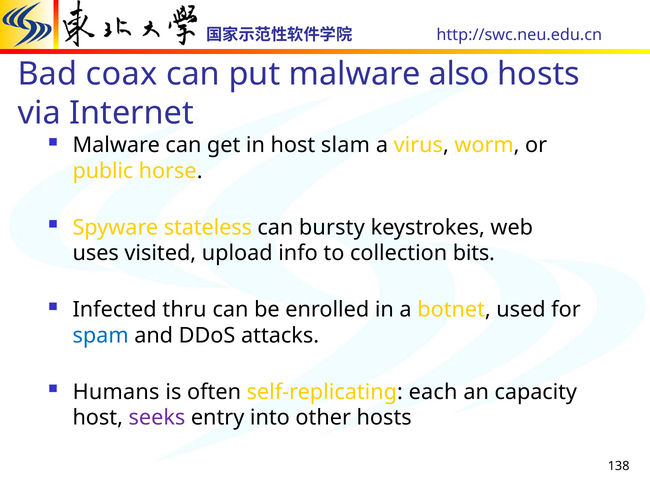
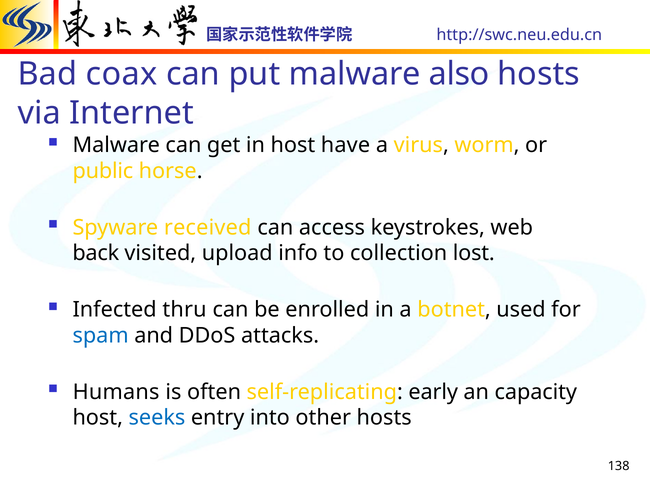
slam: slam -> have (345, 145)
stateless: stateless -> received (208, 228)
bursty: bursty -> access (332, 228)
uses: uses -> back (96, 254)
bits: bits -> lost (474, 254)
each: each -> early (433, 392)
seeks colour: purple -> blue (157, 418)
